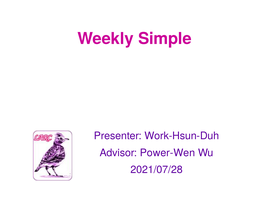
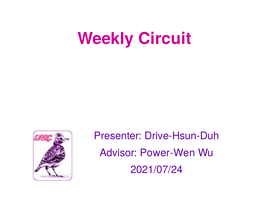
Simple: Simple -> Circuit (165, 39)
Work-Hsun-Duh: Work-Hsun-Duh -> Drive-Hsun-Duh (182, 136)
2021/07/28: 2021/07/28 -> 2021/07/24 (157, 169)
